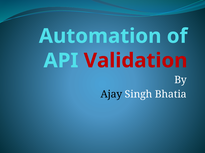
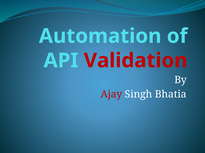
Ajay colour: black -> red (111, 95)
